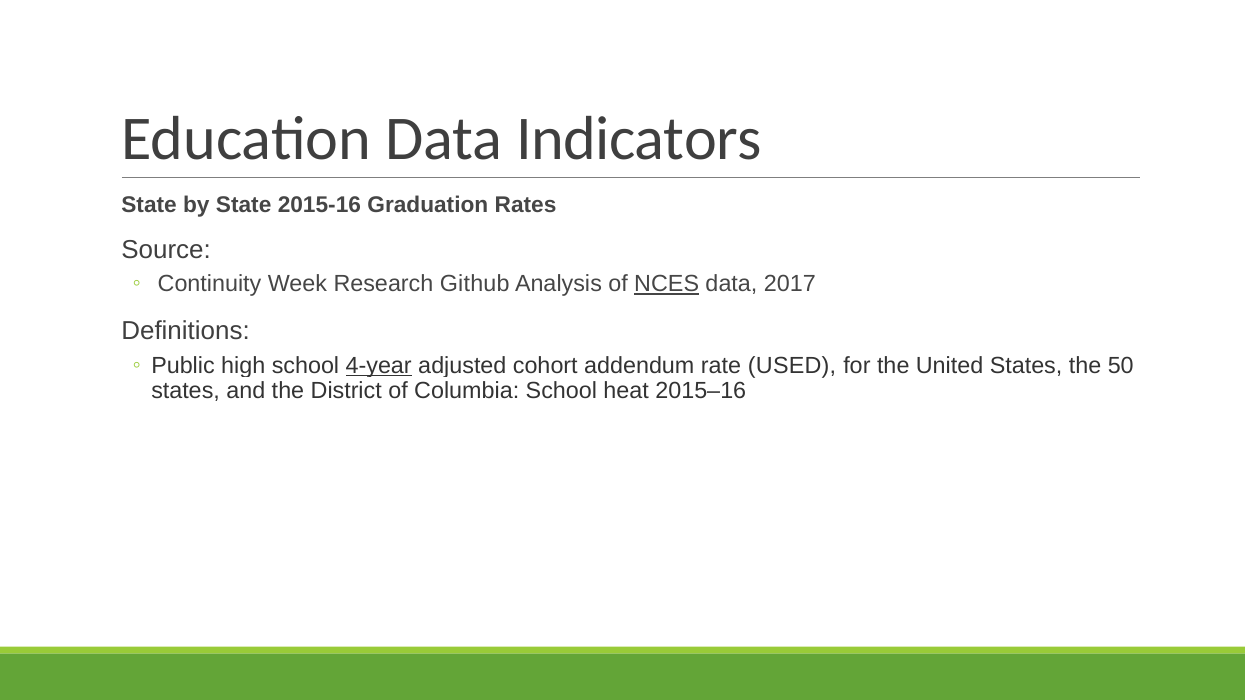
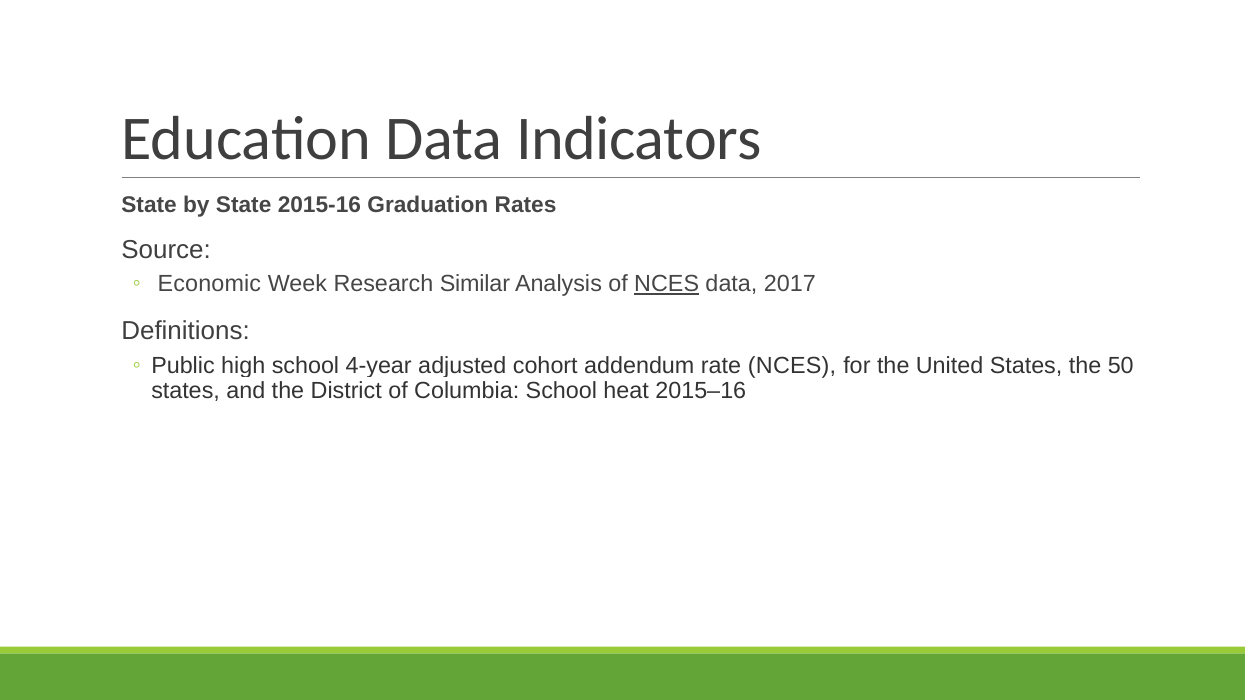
Continuity: Continuity -> Economic (209, 284)
Github: Github -> Similar (475, 284)
4-year underline: present -> none (379, 366)
rate USED: USED -> NCES (792, 366)
